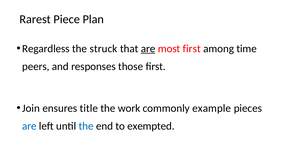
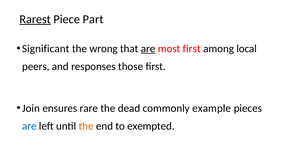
Rarest underline: none -> present (35, 19)
Plan: Plan -> Part (93, 19)
Regardless: Regardless -> Significant (46, 49)
struck: struck -> wrong (104, 49)
time: time -> local (247, 49)
title: title -> rare (89, 108)
work: work -> dead (129, 108)
the colour: blue -> orange (86, 126)
